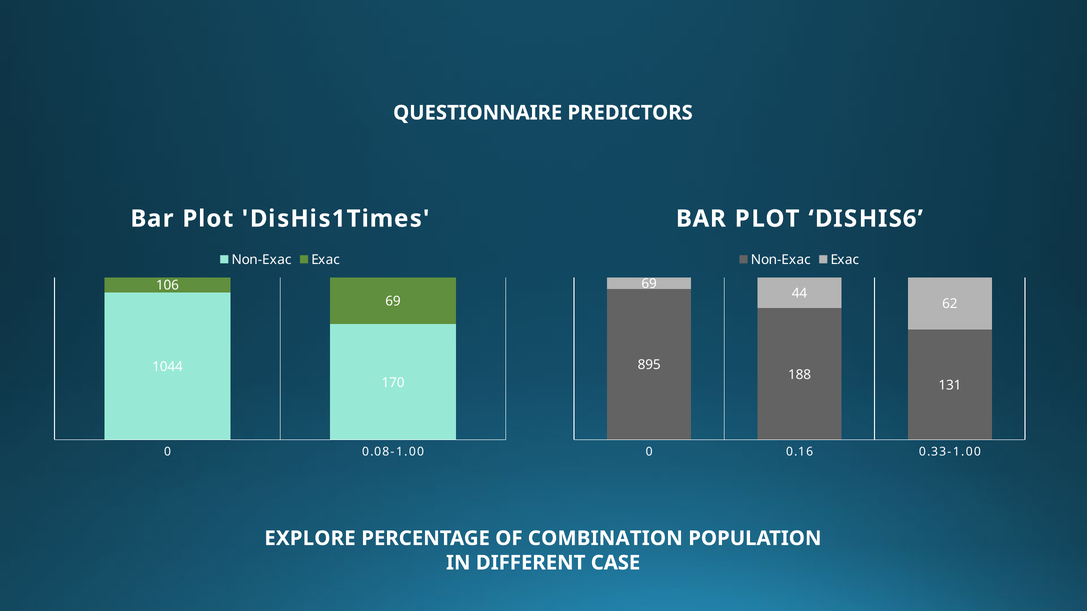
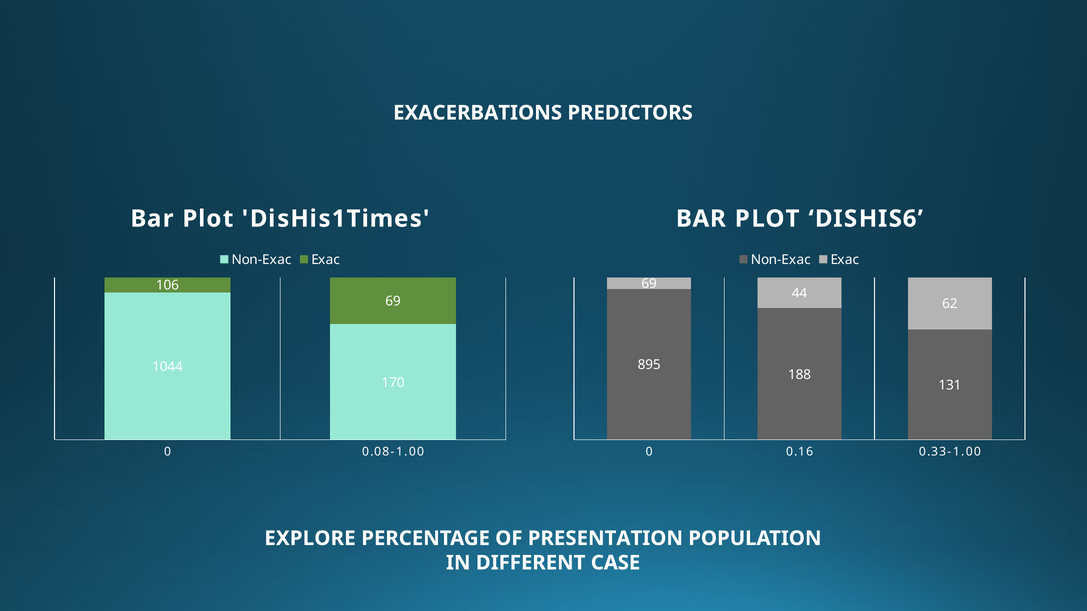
QUESTIONNAIRE: QUESTIONNAIRE -> EXACERBATIONS (478, 113)
COMBINATION: COMBINATION -> PRESENTATION (605, 539)
